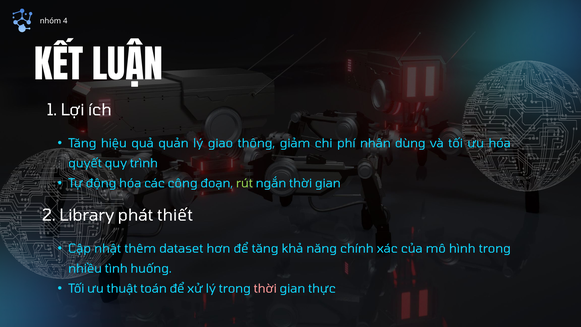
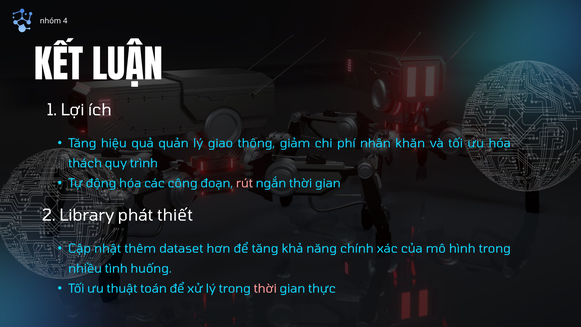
dùng: dùng -> khăn (410, 143)
quyết: quyết -> thách (85, 163)
rút colour: light green -> pink (244, 183)
